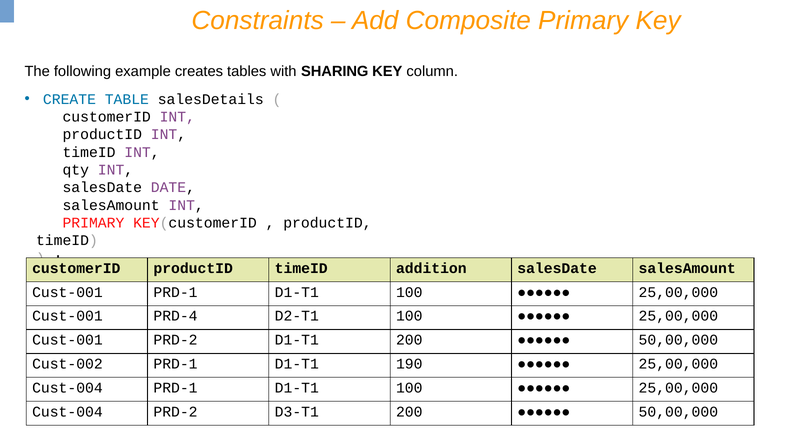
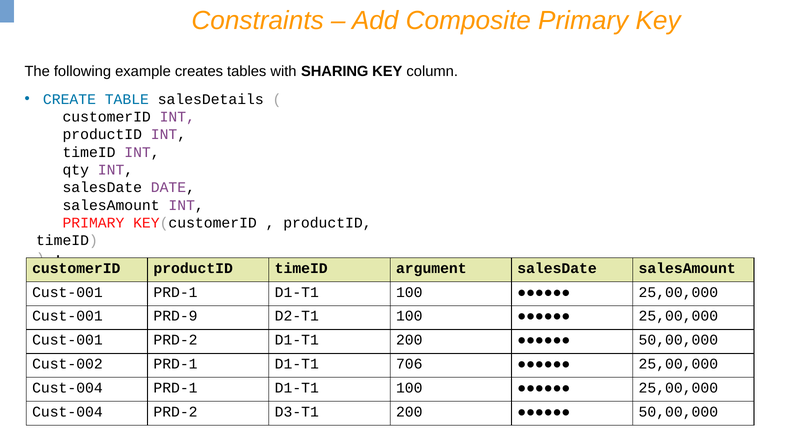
addition: addition -> argument (431, 268)
PRD-4: PRD-4 -> PRD-9 (175, 316)
190: 190 -> 706 (409, 363)
